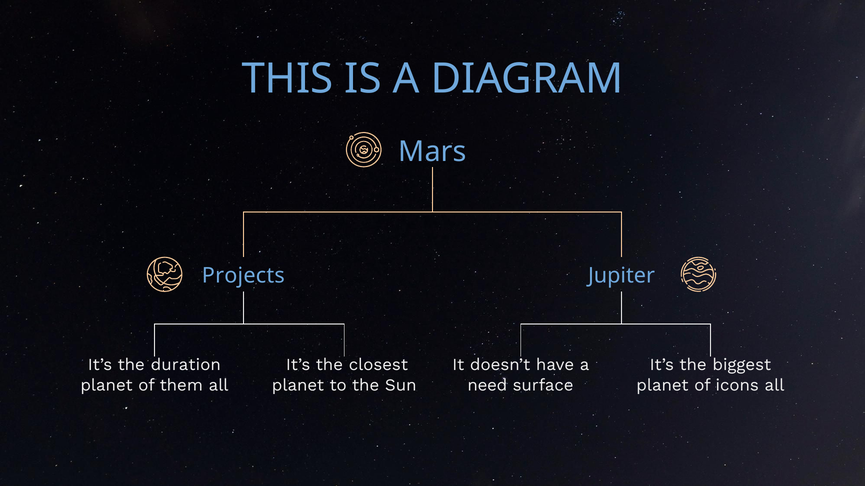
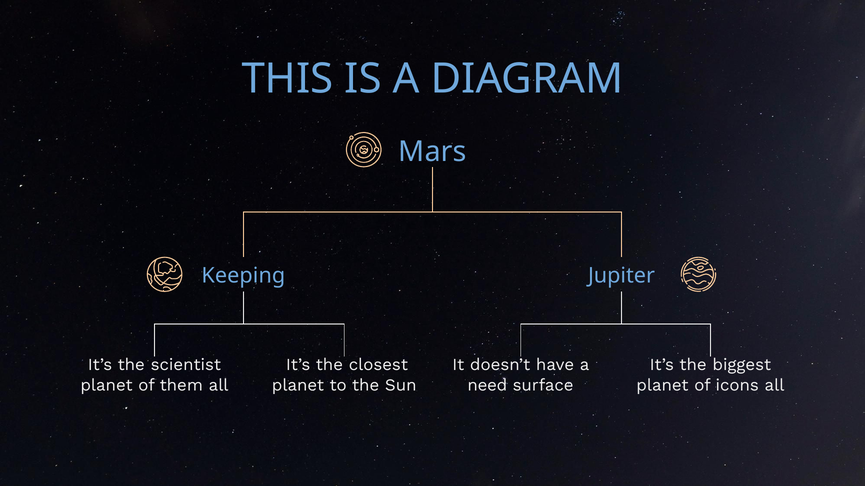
Projects: Projects -> Keeping (243, 276)
duration: duration -> scientist (186, 365)
